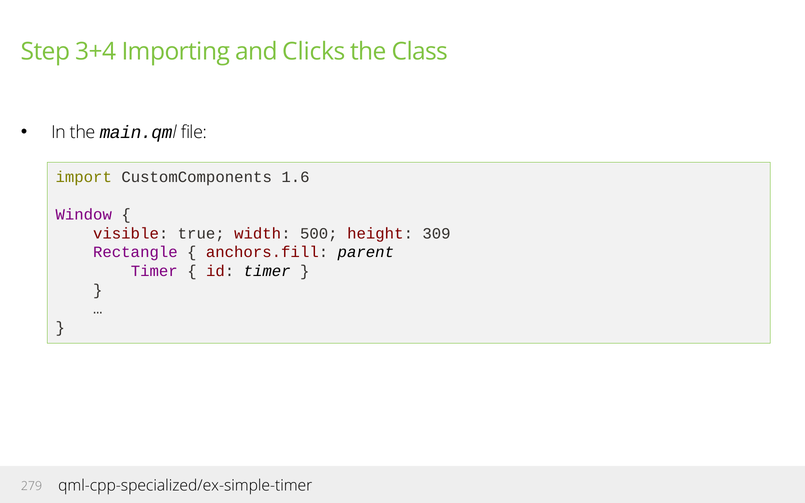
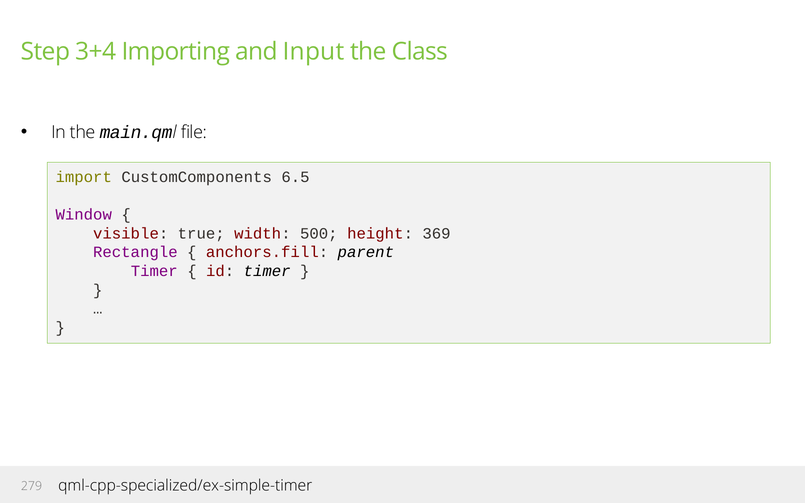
Clicks: Clicks -> Input (314, 52)
1.6: 1.6 -> 6.5 (296, 177)
309: 309 -> 369 (436, 233)
